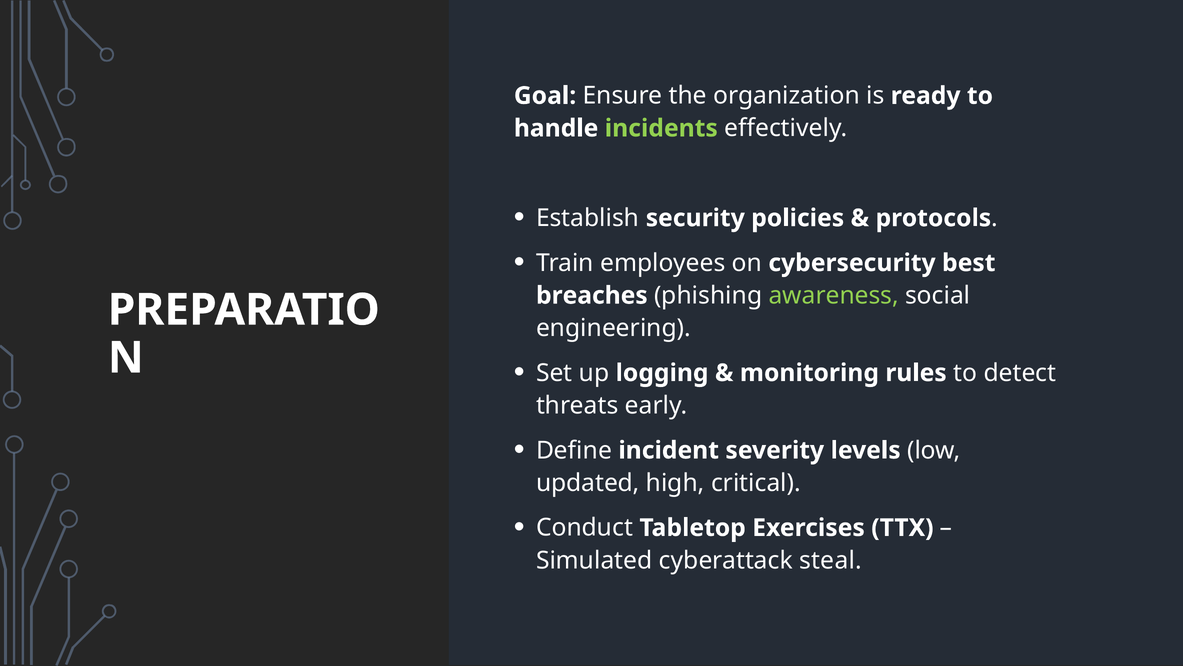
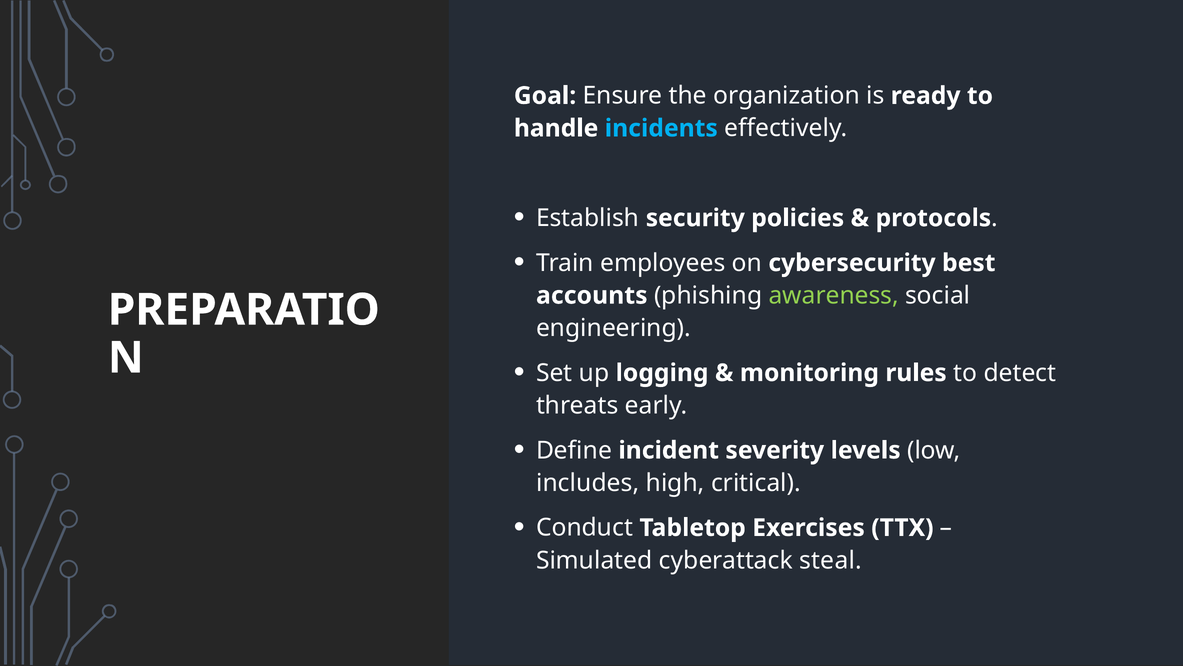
incidents colour: light green -> light blue (661, 128)
breaches: breaches -> accounts (592, 295)
updated: updated -> includes (588, 483)
